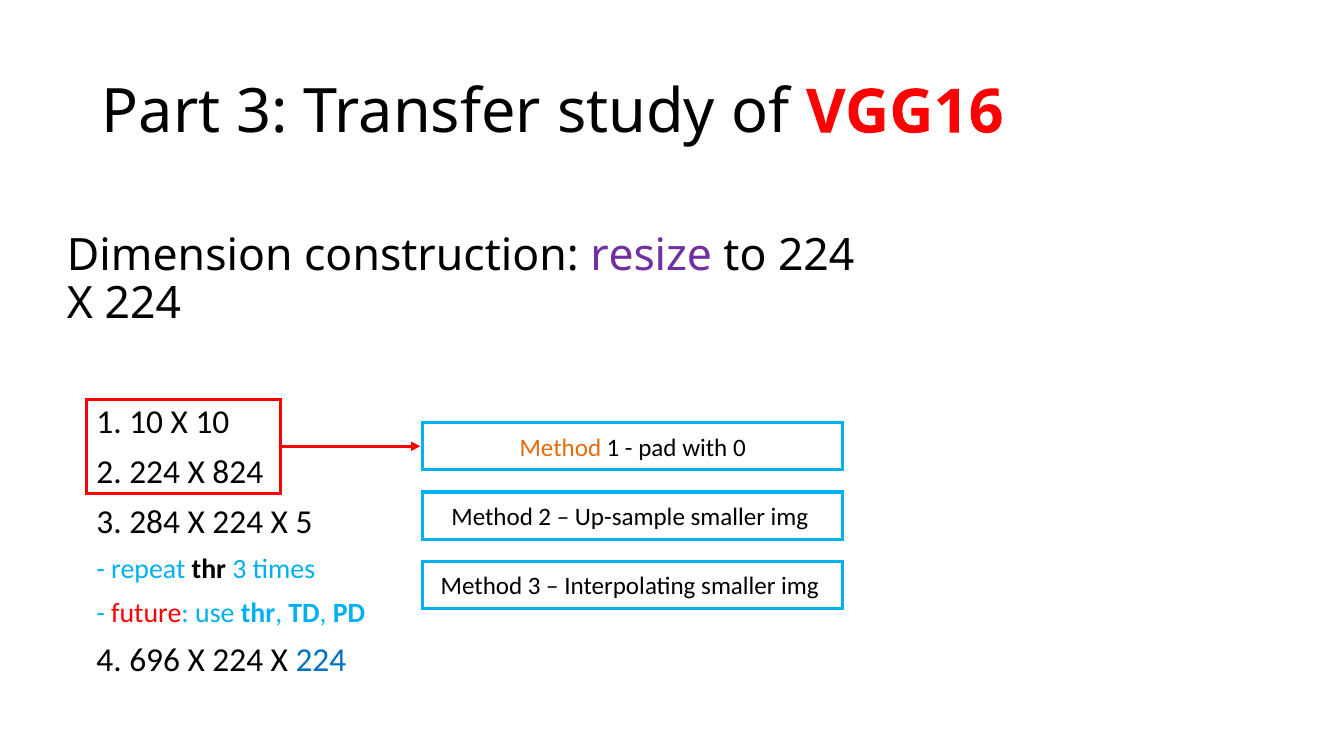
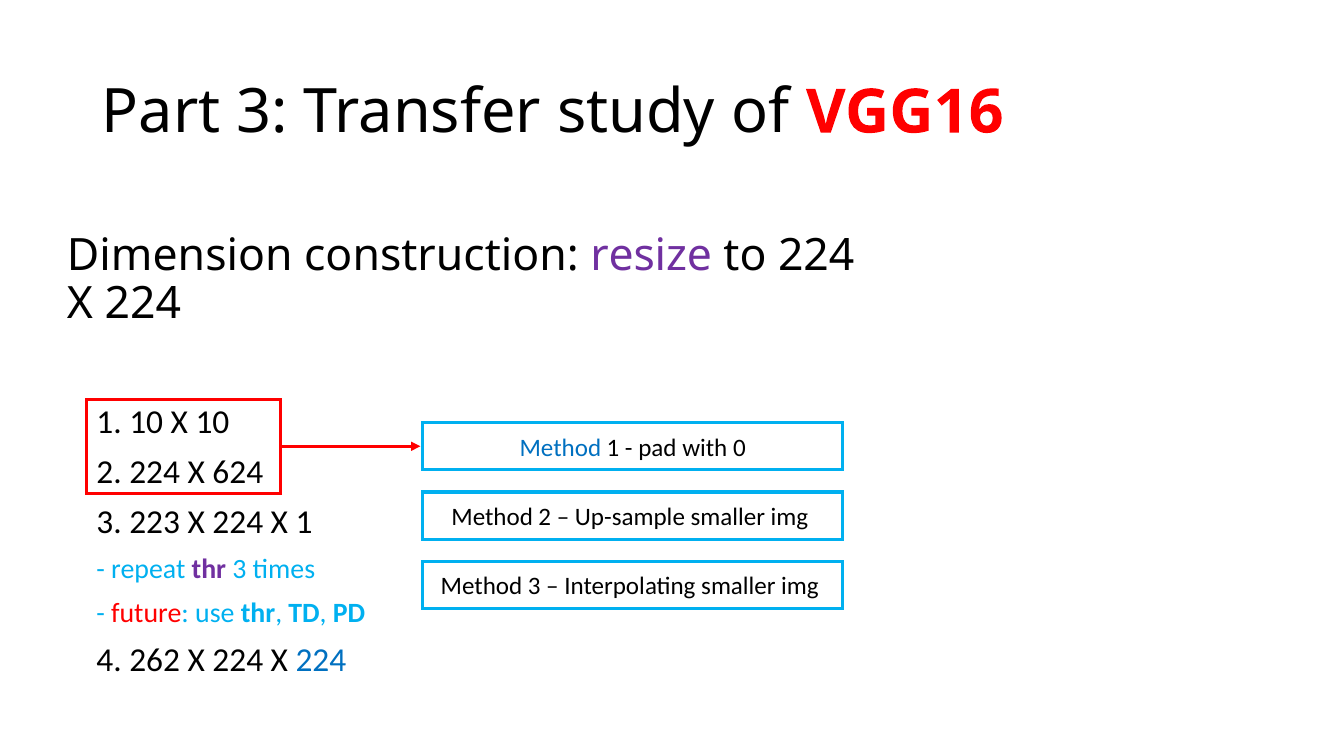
Method colour: orange -> blue (560, 448)
824: 824 -> 624 (238, 472)
284: 284 -> 223 (155, 522)
X 5: 5 -> 1 (304, 522)
thr colour: black -> purple (209, 569)
696: 696 -> 262 (155, 660)
